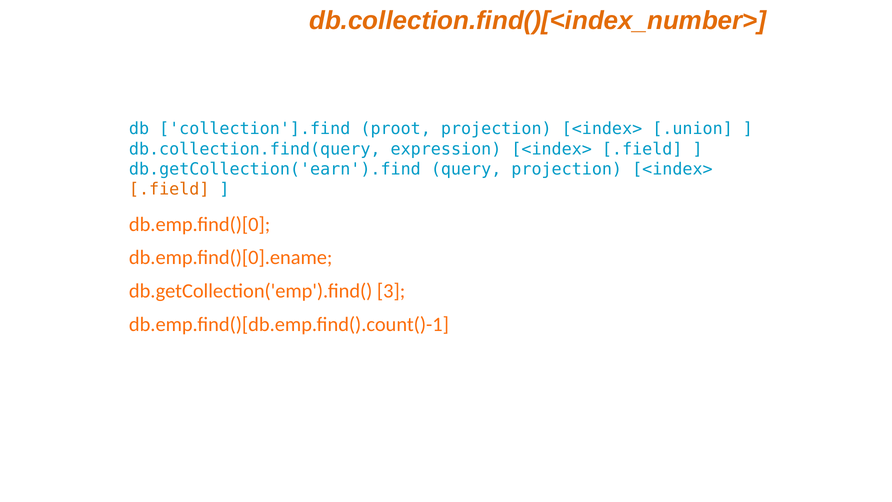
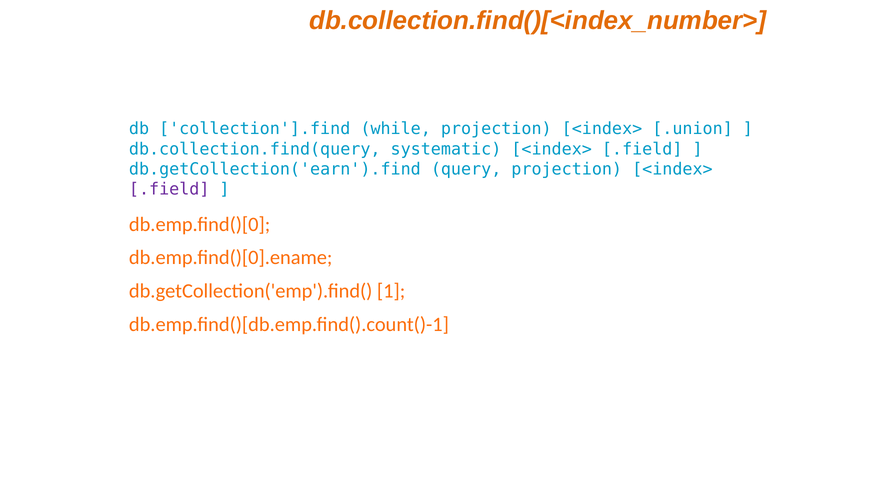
proot: proot -> while (396, 129)
expression: expression -> systematic (446, 149)
.field colour: orange -> purple (169, 189)
3: 3 -> 1 (391, 291)
